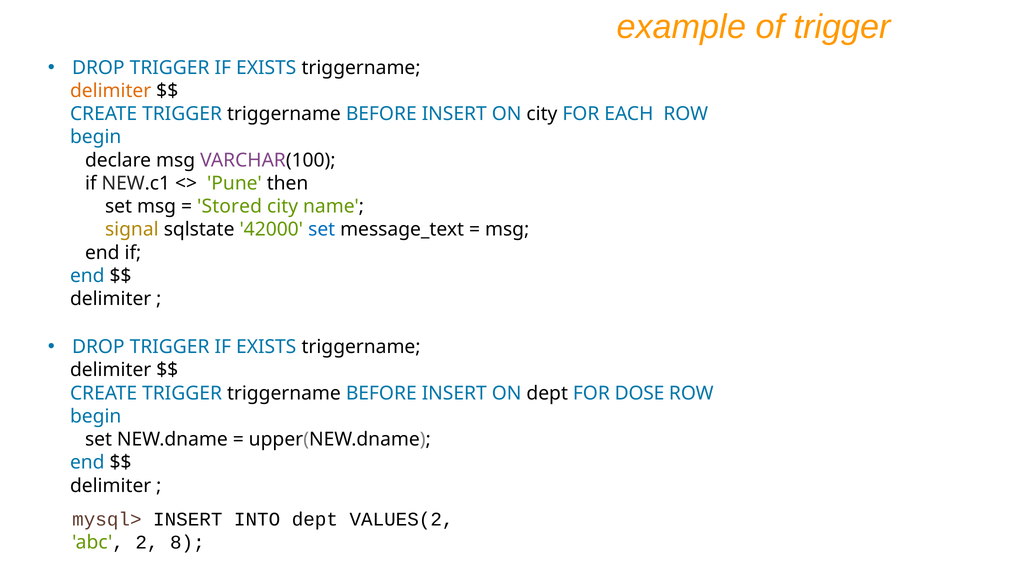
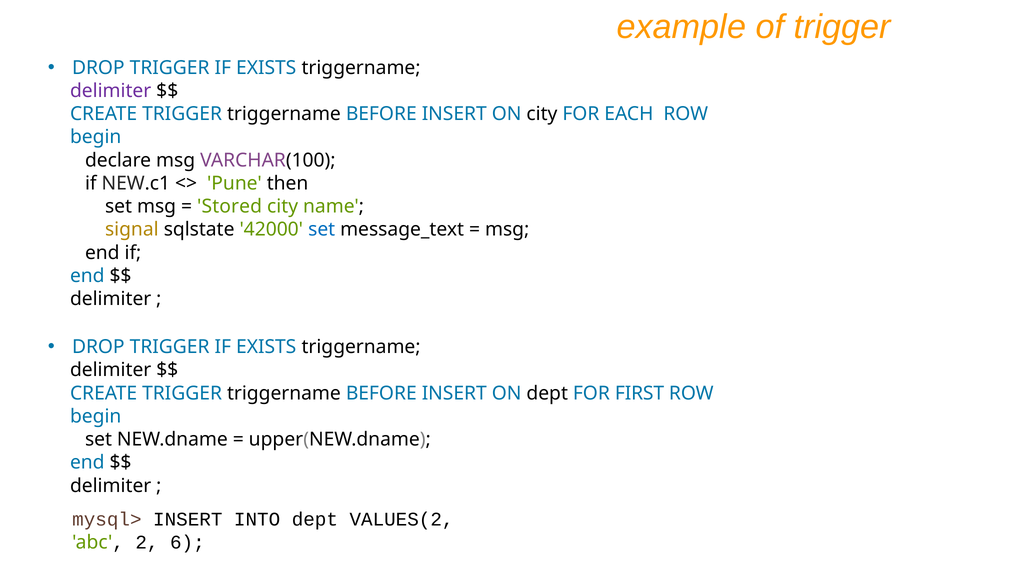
delimiter colour: orange -> purple (111, 91)
DOSE: DOSE -> FIRST (640, 393)
8: 8 -> 6 (187, 542)
